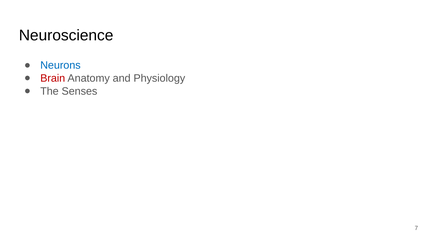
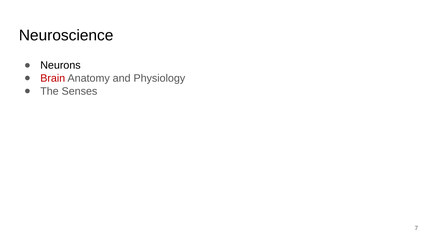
Neurons colour: blue -> black (60, 65)
